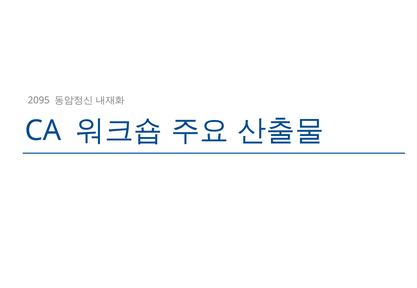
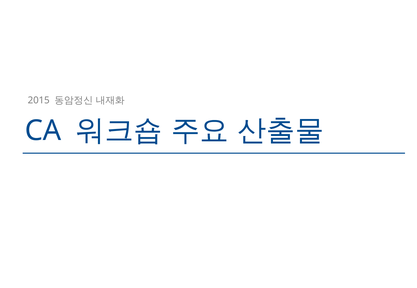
2095: 2095 -> 2015 (39, 100)
